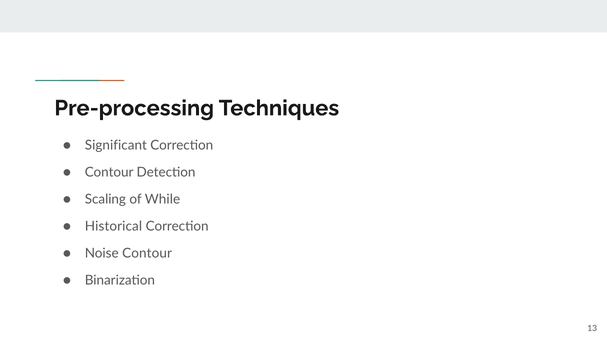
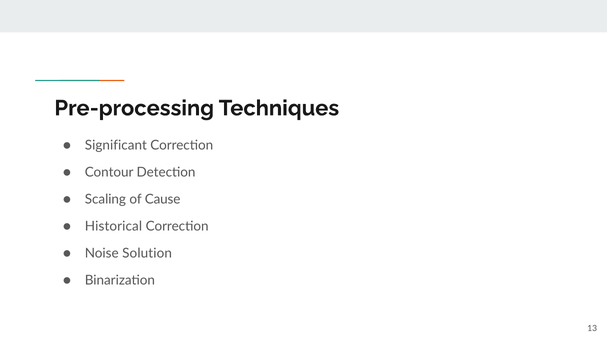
While: While -> Cause (163, 200)
Noise Contour: Contour -> Solution (147, 254)
